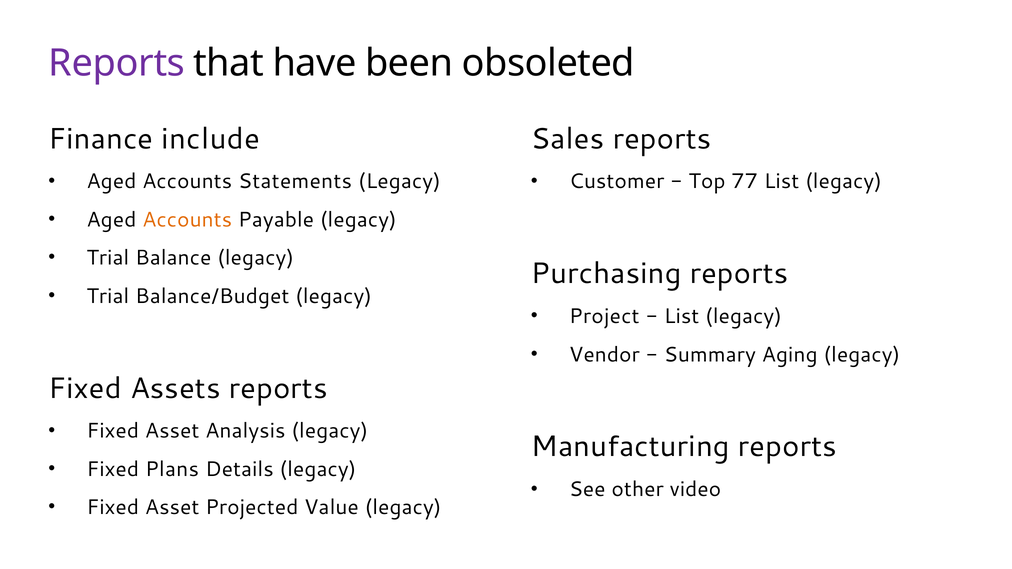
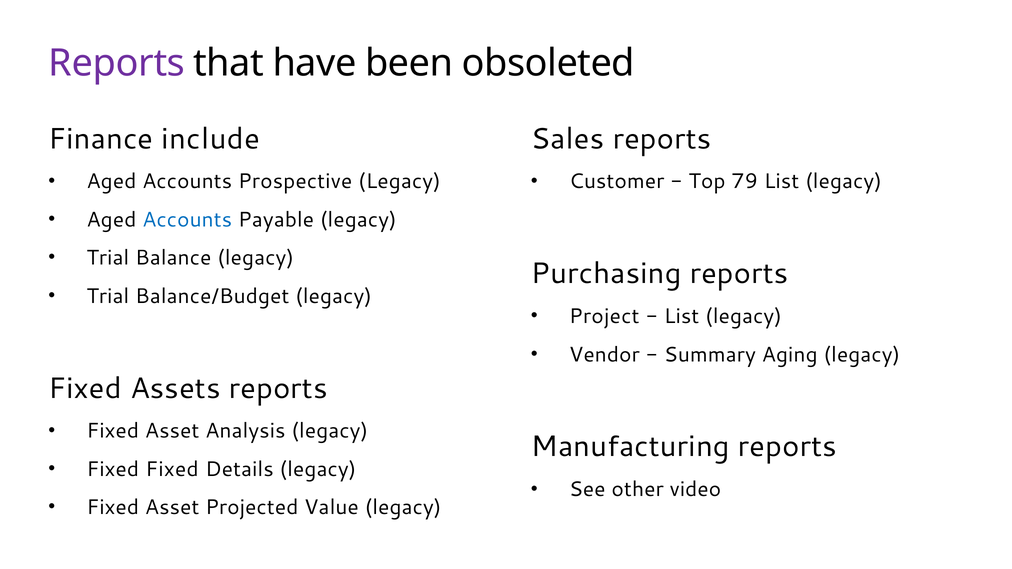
Statements: Statements -> Prospective (295, 182)
77: 77 -> 79 (745, 182)
Accounts colour: orange -> blue (187, 220)
Fixed Plans: Plans -> Fixed (172, 469)
